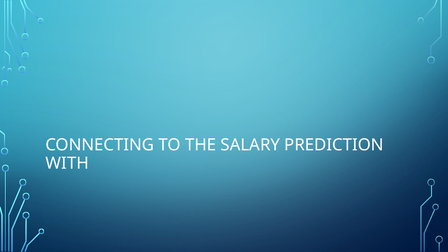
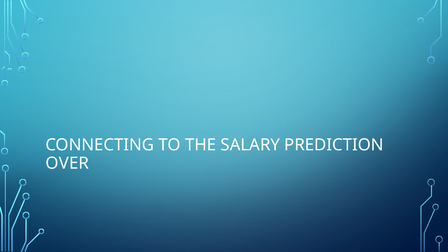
WITH: WITH -> OVER (67, 163)
